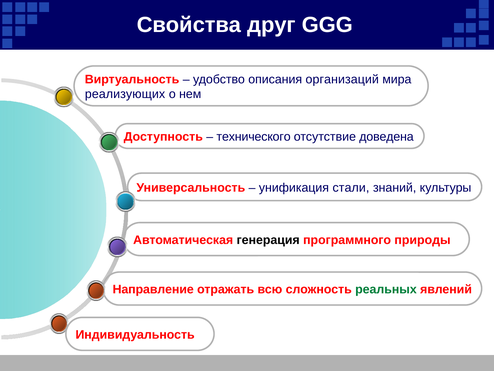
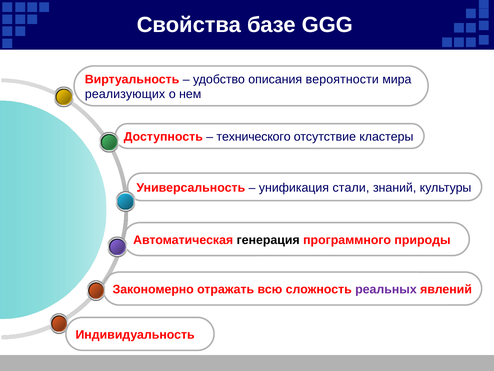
друг: друг -> базе (271, 25)
организаций: организаций -> вероятности (342, 79)
доведена: доведена -> кластеры (386, 137)
Направление: Направление -> Закономерно (153, 289)
реальных colour: green -> purple (386, 289)
